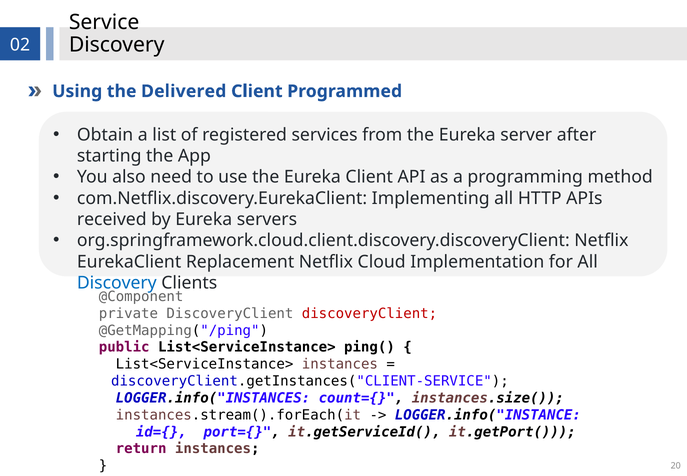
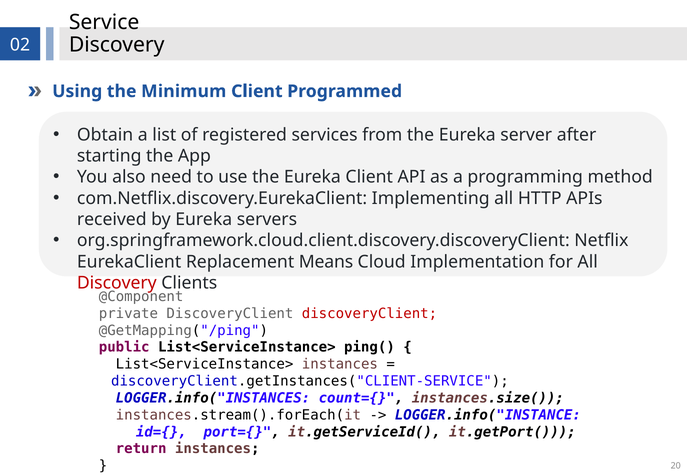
Delivered: Delivered -> Minimum (184, 91)
Replacement Netflix: Netflix -> Means (326, 261)
Discovery colour: blue -> red (117, 283)
